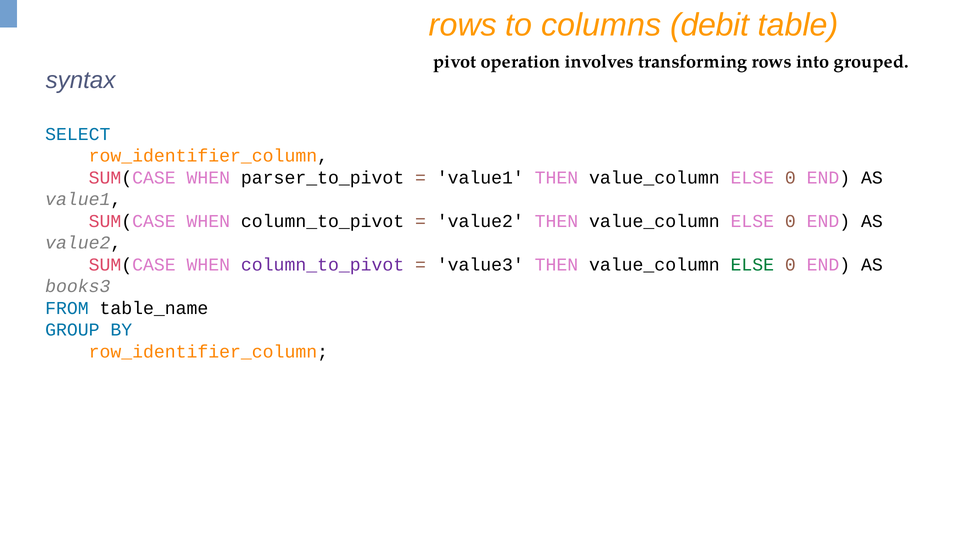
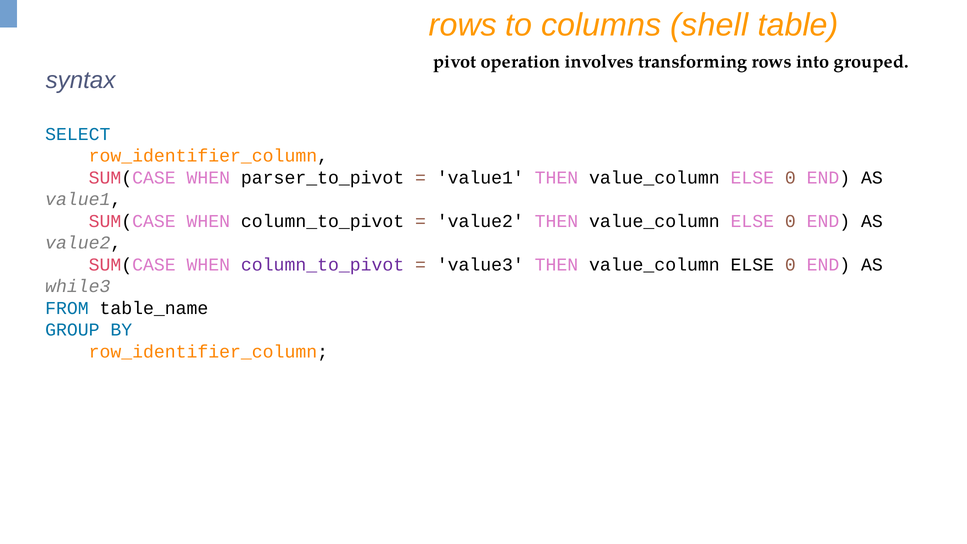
debit: debit -> shell (709, 25)
ELSE colour: green -> black (752, 265)
books3: books3 -> while3 (78, 286)
